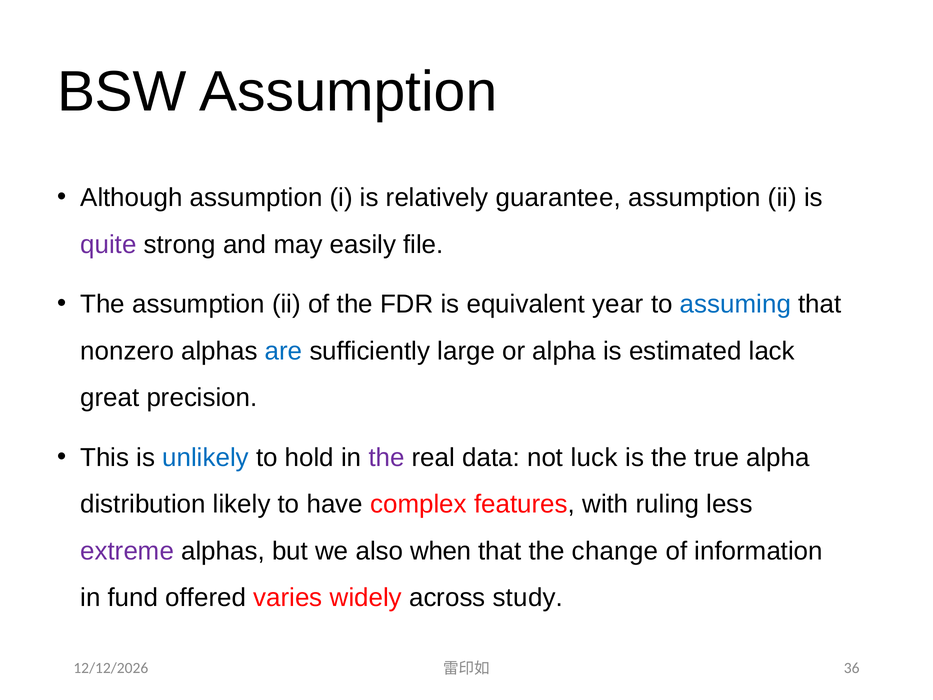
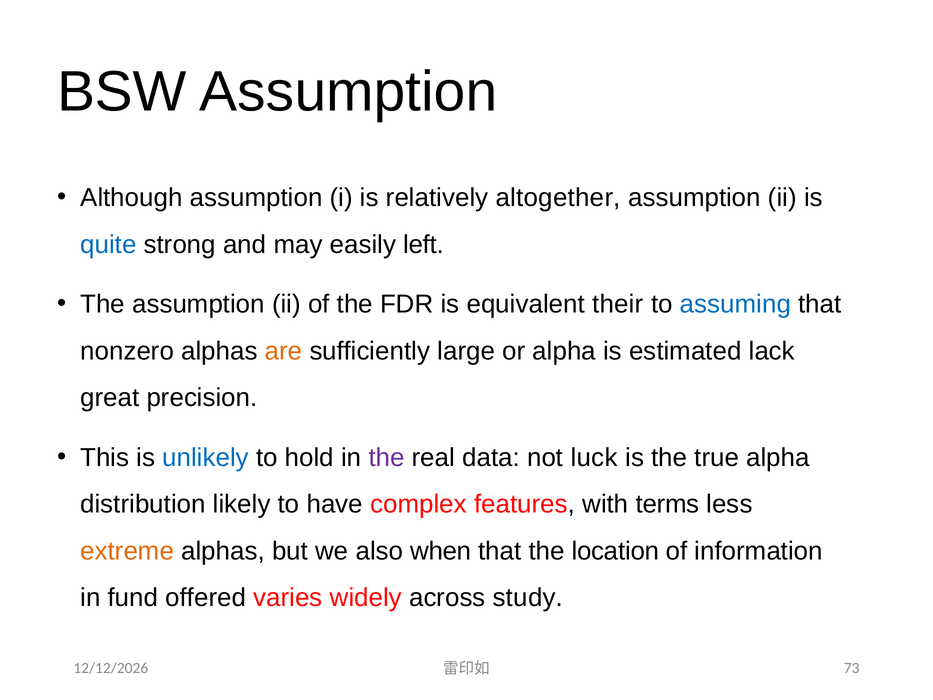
guarantee: guarantee -> altogether (558, 198)
quite colour: purple -> blue (108, 244)
file: file -> left (424, 244)
year: year -> their (618, 304)
are colour: blue -> orange (284, 351)
ruling: ruling -> terms (668, 504)
extreme colour: purple -> orange (127, 551)
change: change -> location (615, 551)
36: 36 -> 73 (852, 668)
